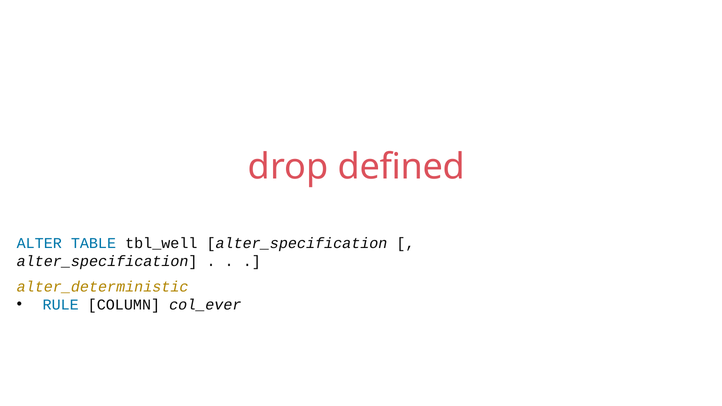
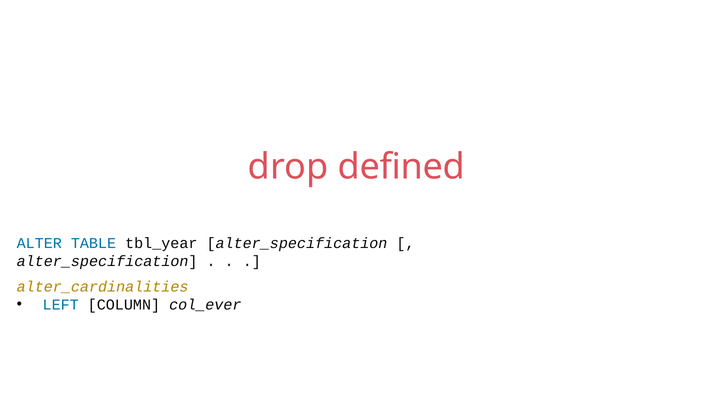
tbl_well: tbl_well -> tbl_year (161, 243)
alter_deterministic: alter_deterministic -> alter_cardinalities (103, 287)
RULE: RULE -> LEFT (61, 305)
